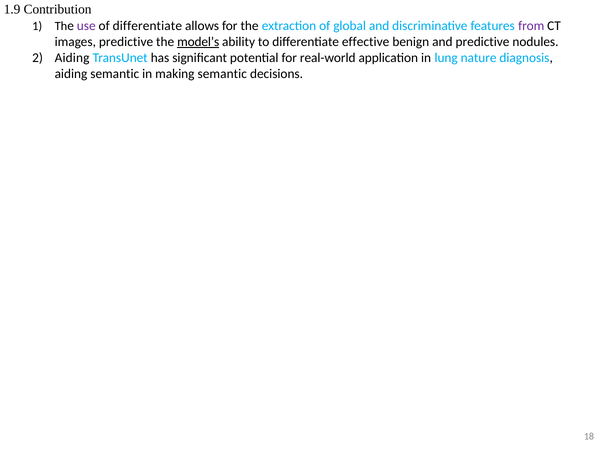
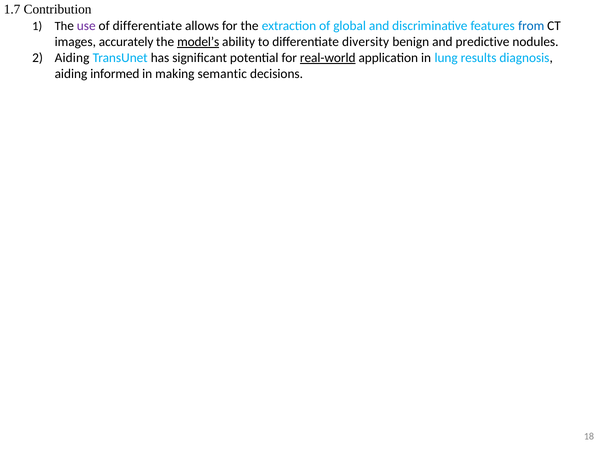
1.9: 1.9 -> 1.7 (12, 10)
from colour: purple -> blue (531, 26)
images predictive: predictive -> accurately (126, 42)
effective: effective -> diversity (366, 42)
real-world underline: none -> present (328, 58)
nature: nature -> results (479, 58)
aiding semantic: semantic -> informed (115, 74)
